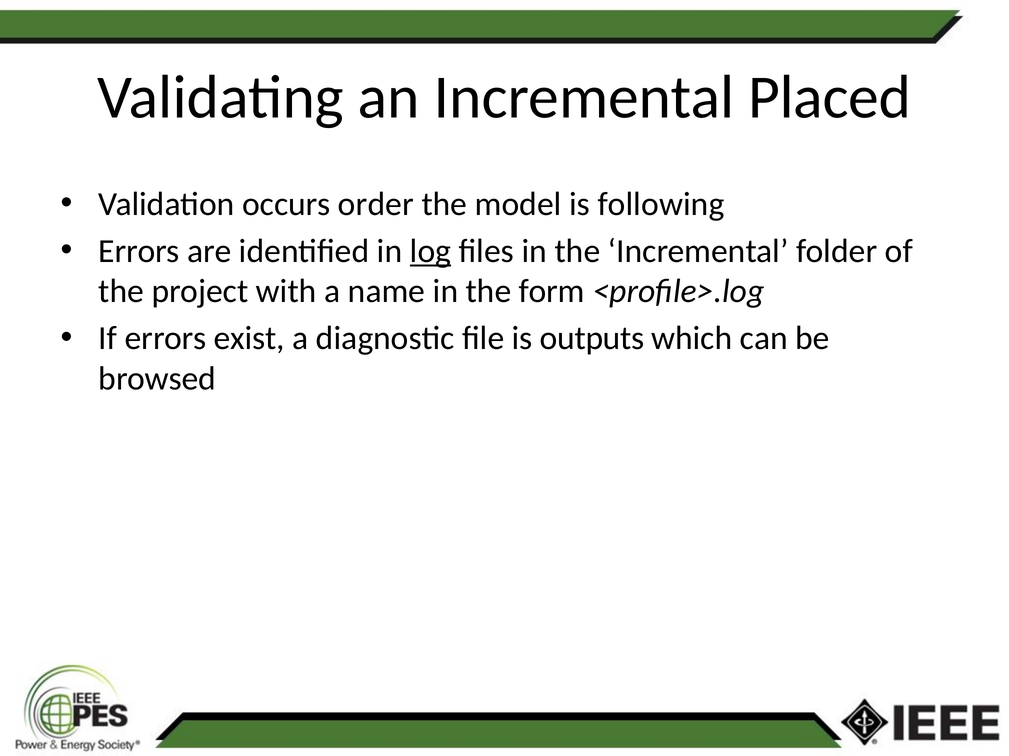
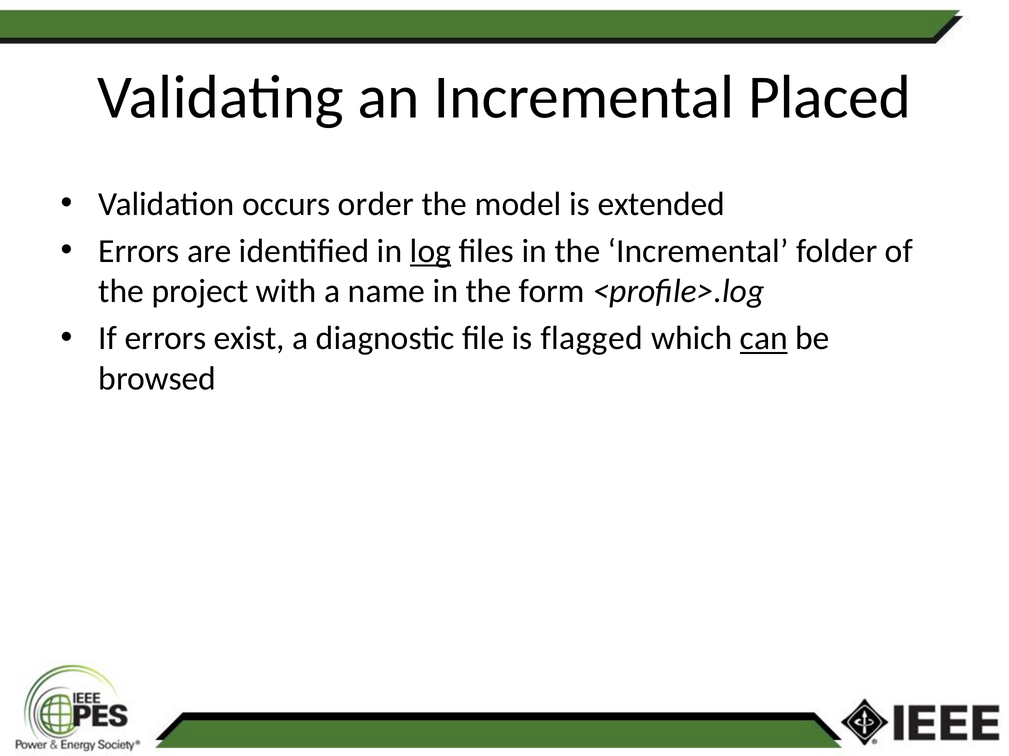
following: following -> extended (661, 204)
outputs: outputs -> flagged (592, 339)
can underline: none -> present (764, 339)
